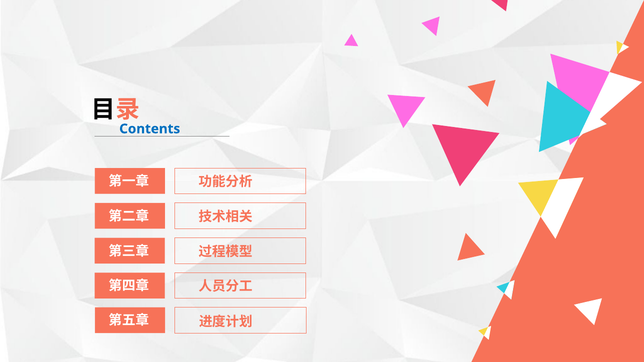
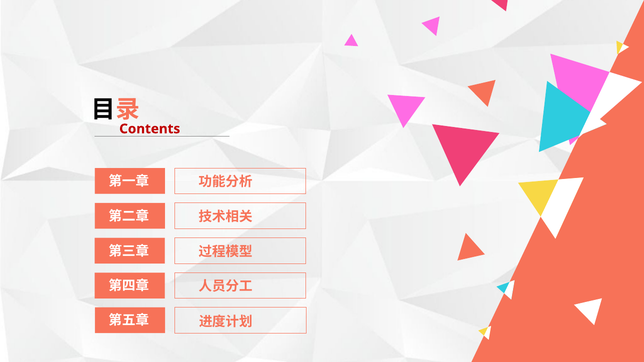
Contents colour: blue -> red (150, 129)
